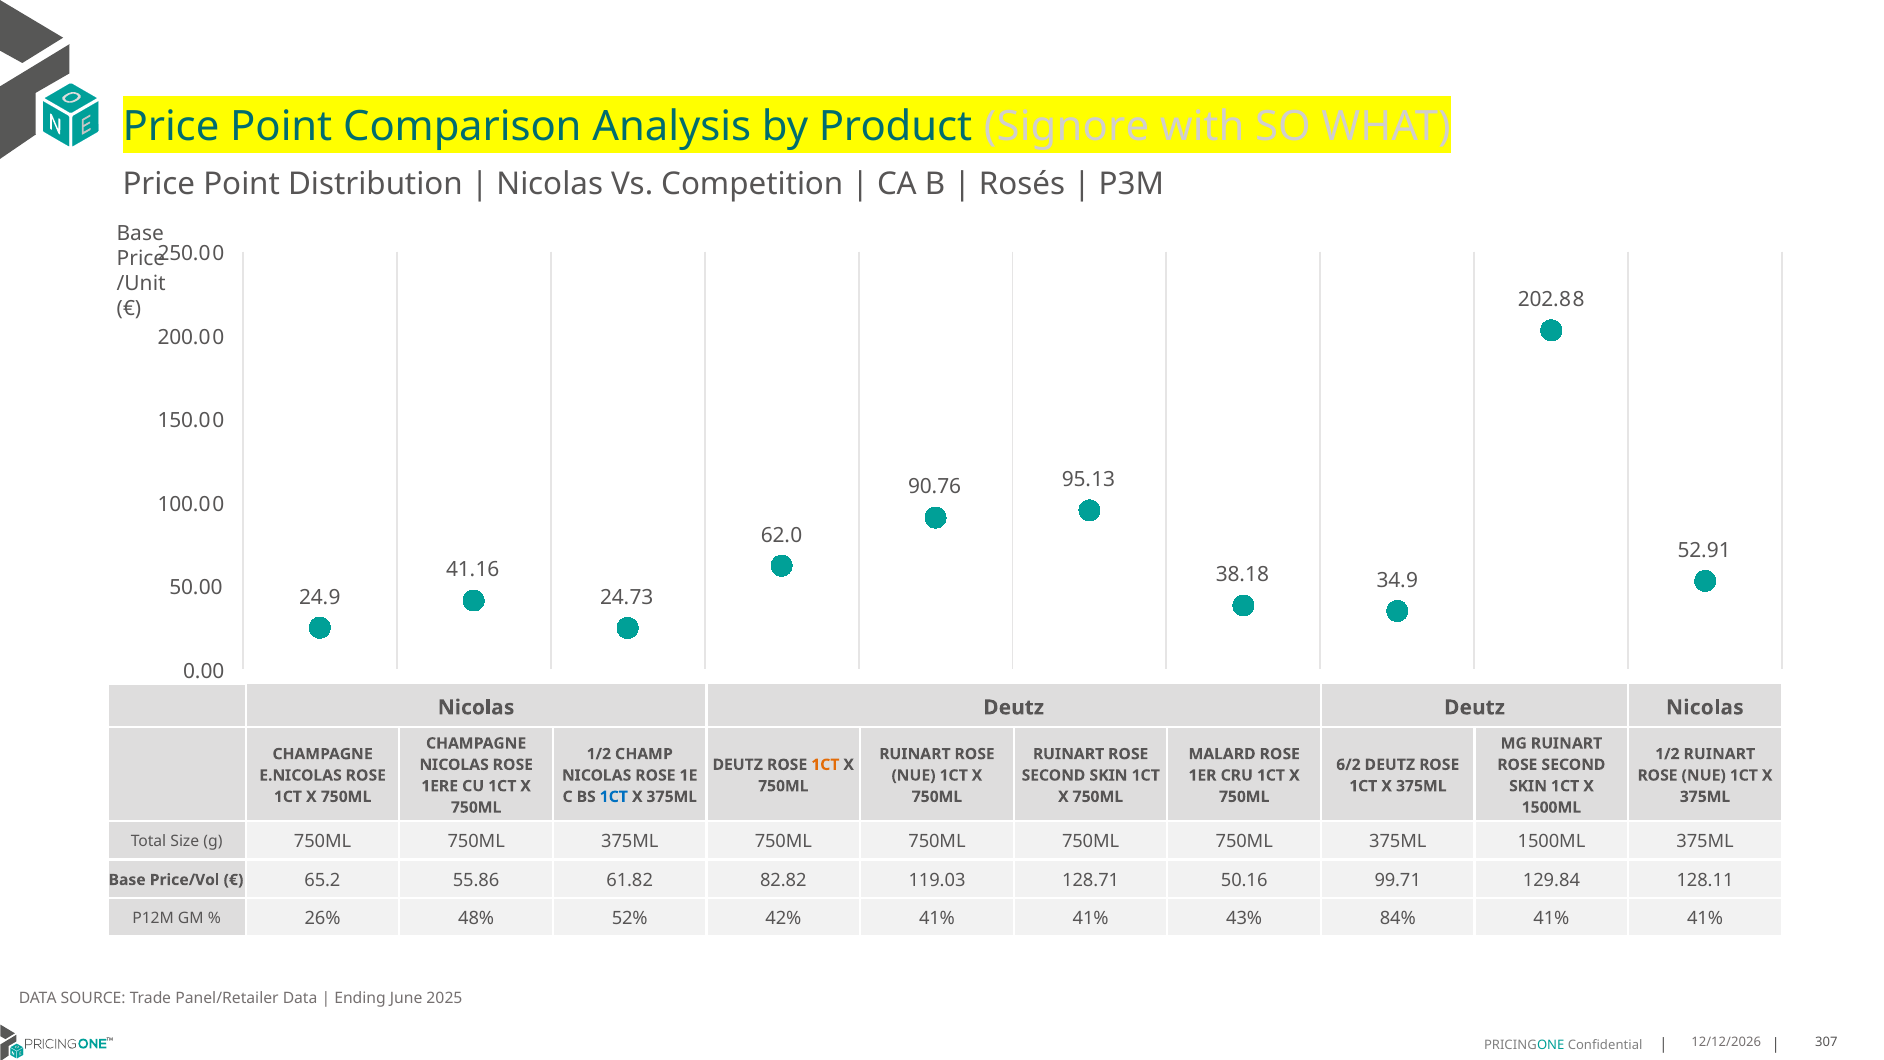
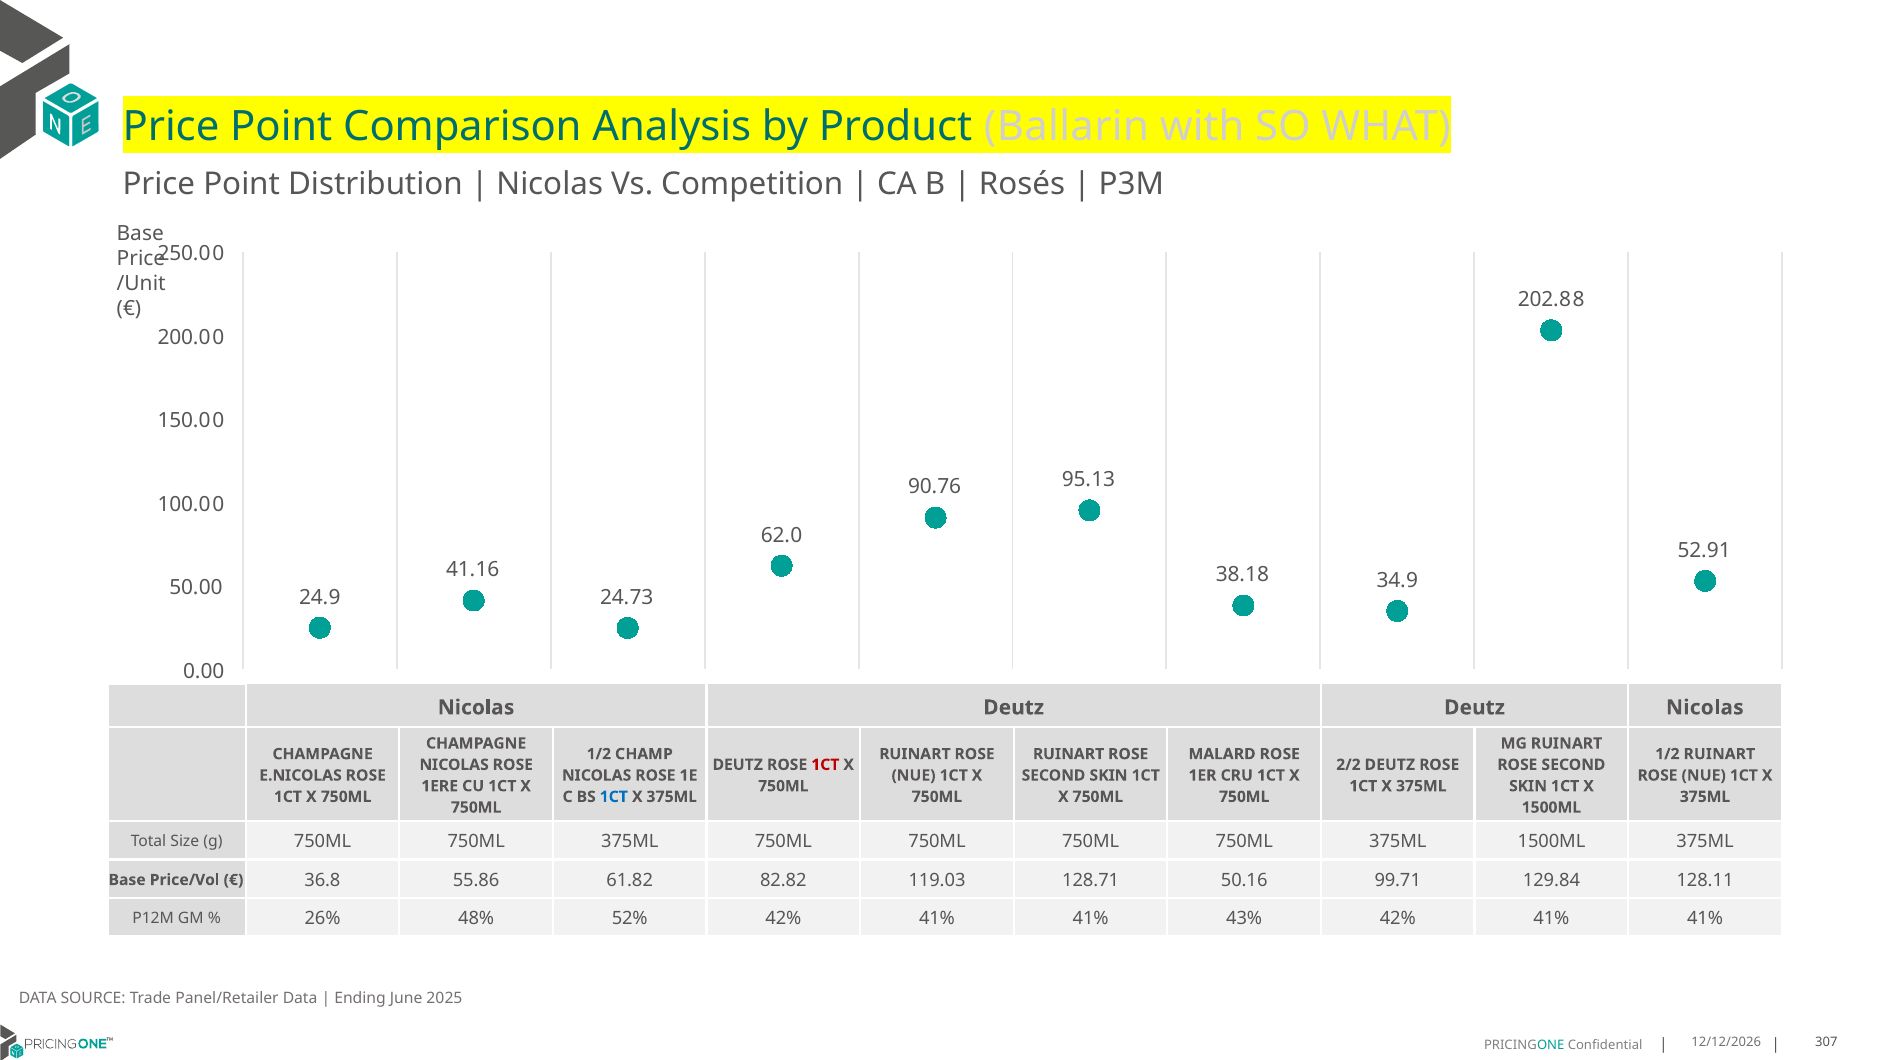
Signore: Signore -> Ballarin (1066, 127)
1CT colour: orange -> red (825, 765)
6/2: 6/2 -> 2/2 (1348, 765)
65.2: 65.2 -> 36.8 (322, 880)
43% 84%: 84% -> 42% (1398, 918)
